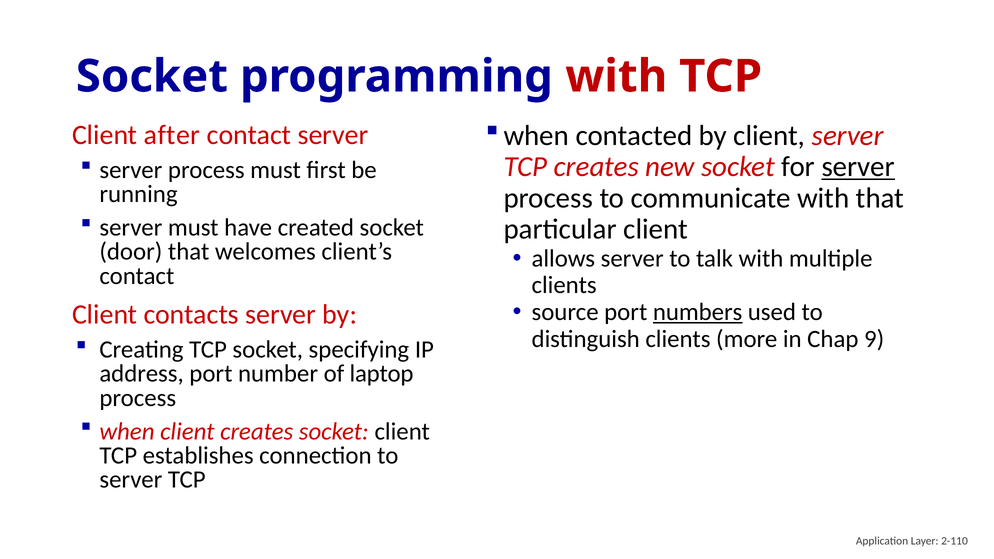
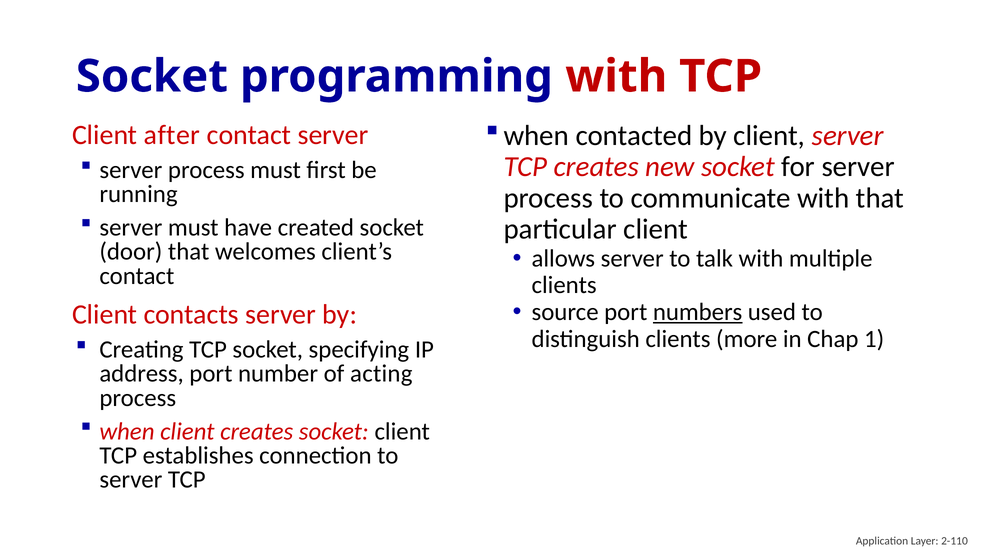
server underline: present -> none (858, 167)
9: 9 -> 1 (874, 339)
laptop: laptop -> acting (381, 374)
